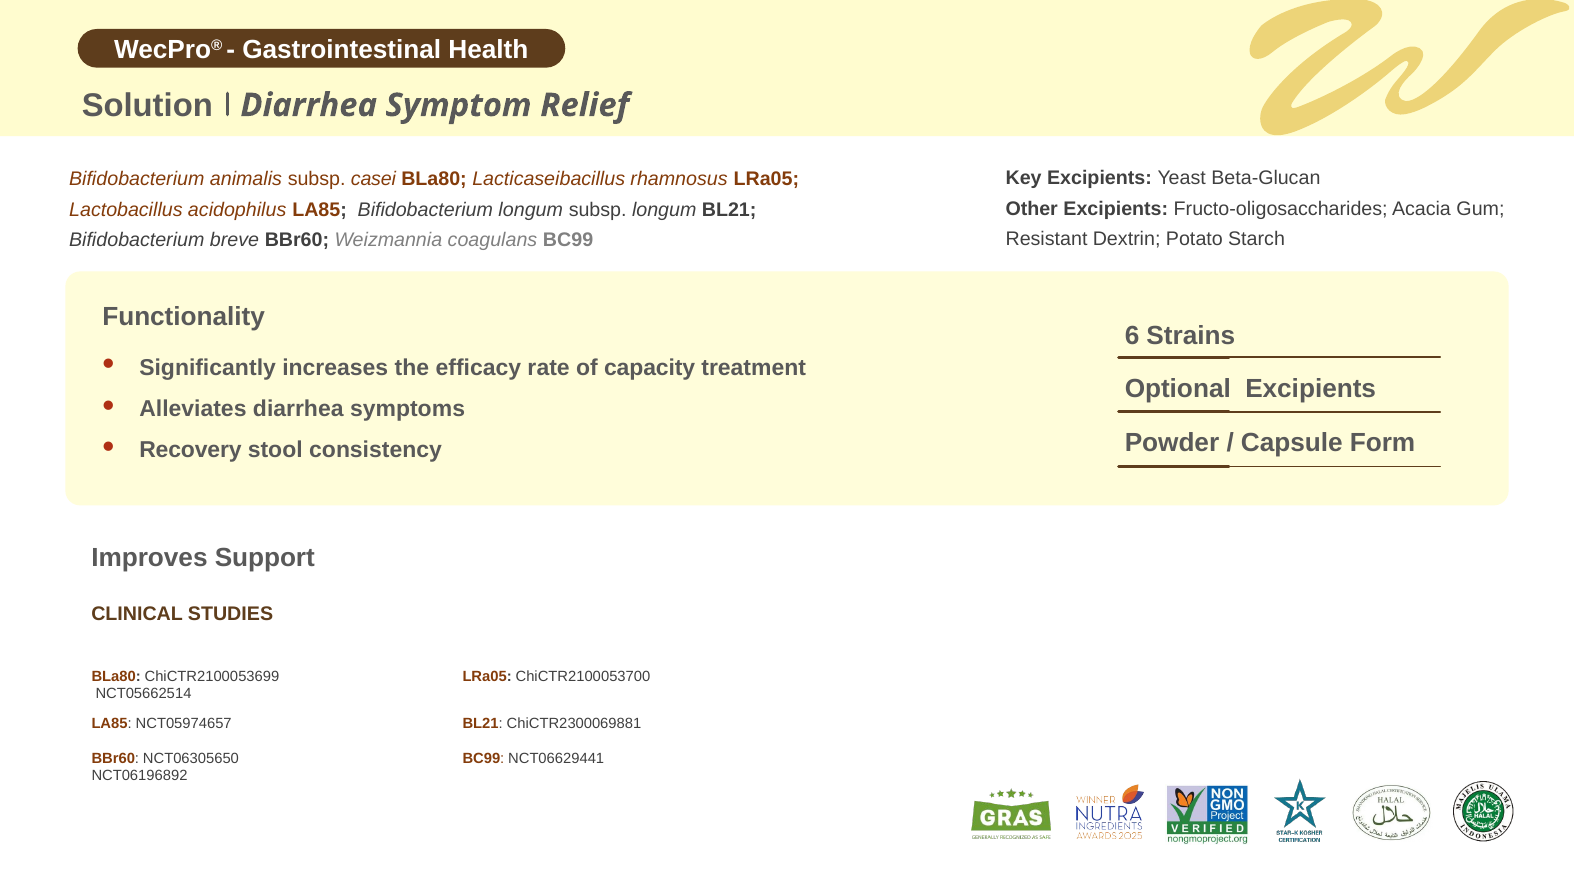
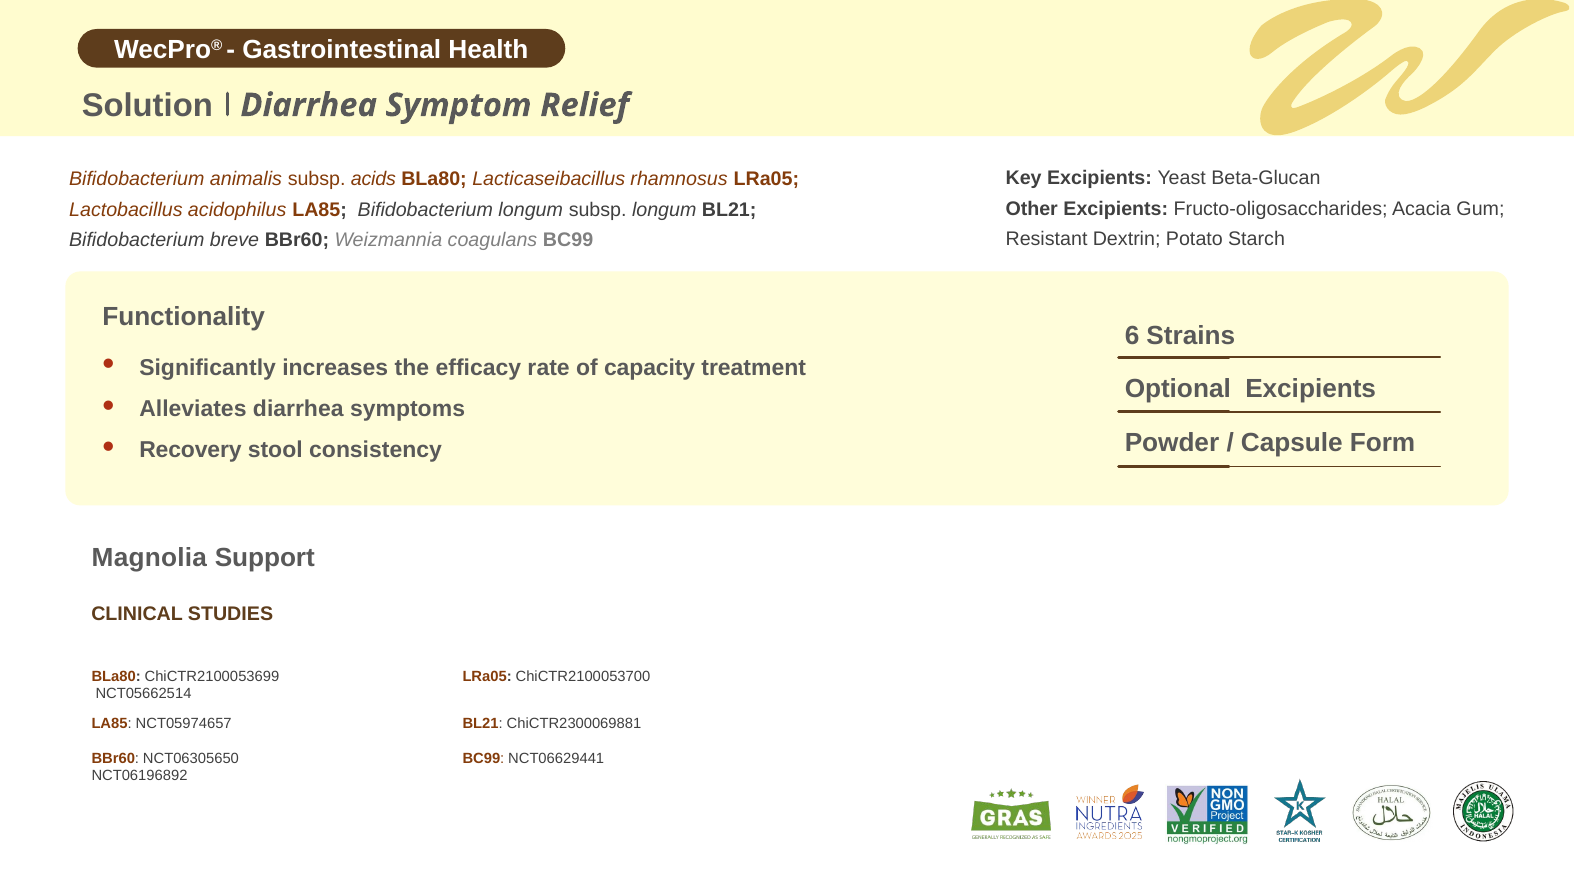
casei: casei -> acids (373, 179)
Improves: Improves -> Magnolia (149, 558)
